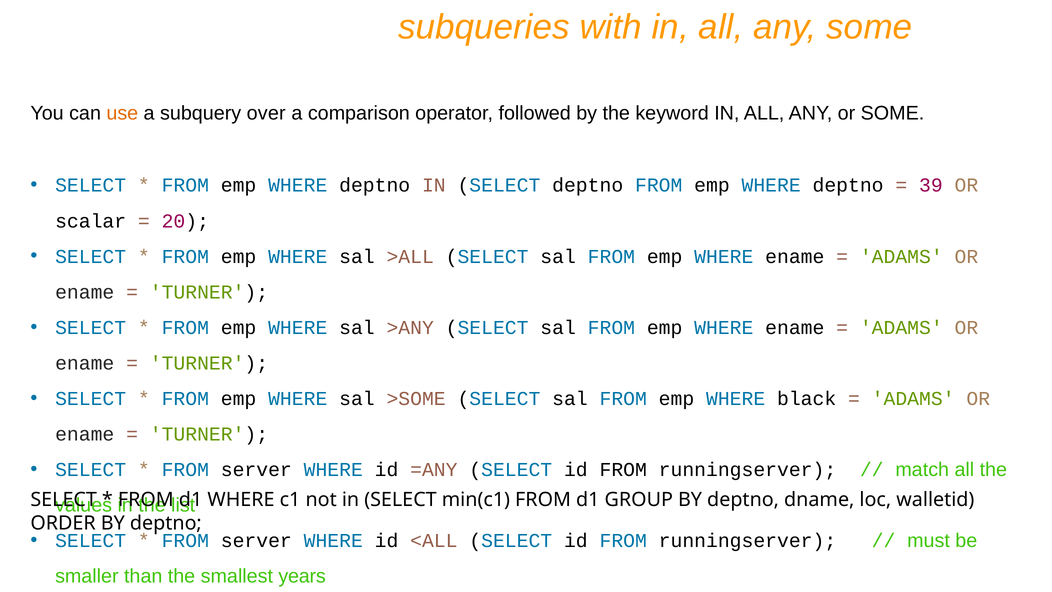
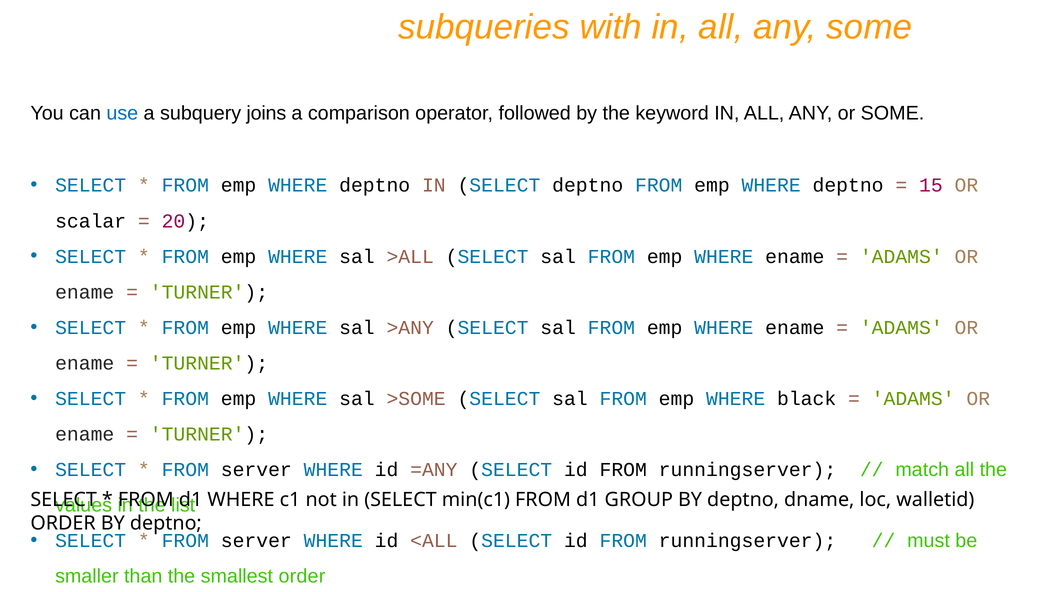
use colour: orange -> blue (122, 113)
over: over -> joins (266, 113)
39: 39 -> 15 (931, 185)
smallest years: years -> order (302, 576)
